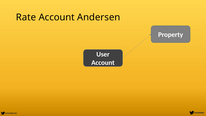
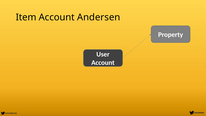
Rate: Rate -> Item (26, 17)
